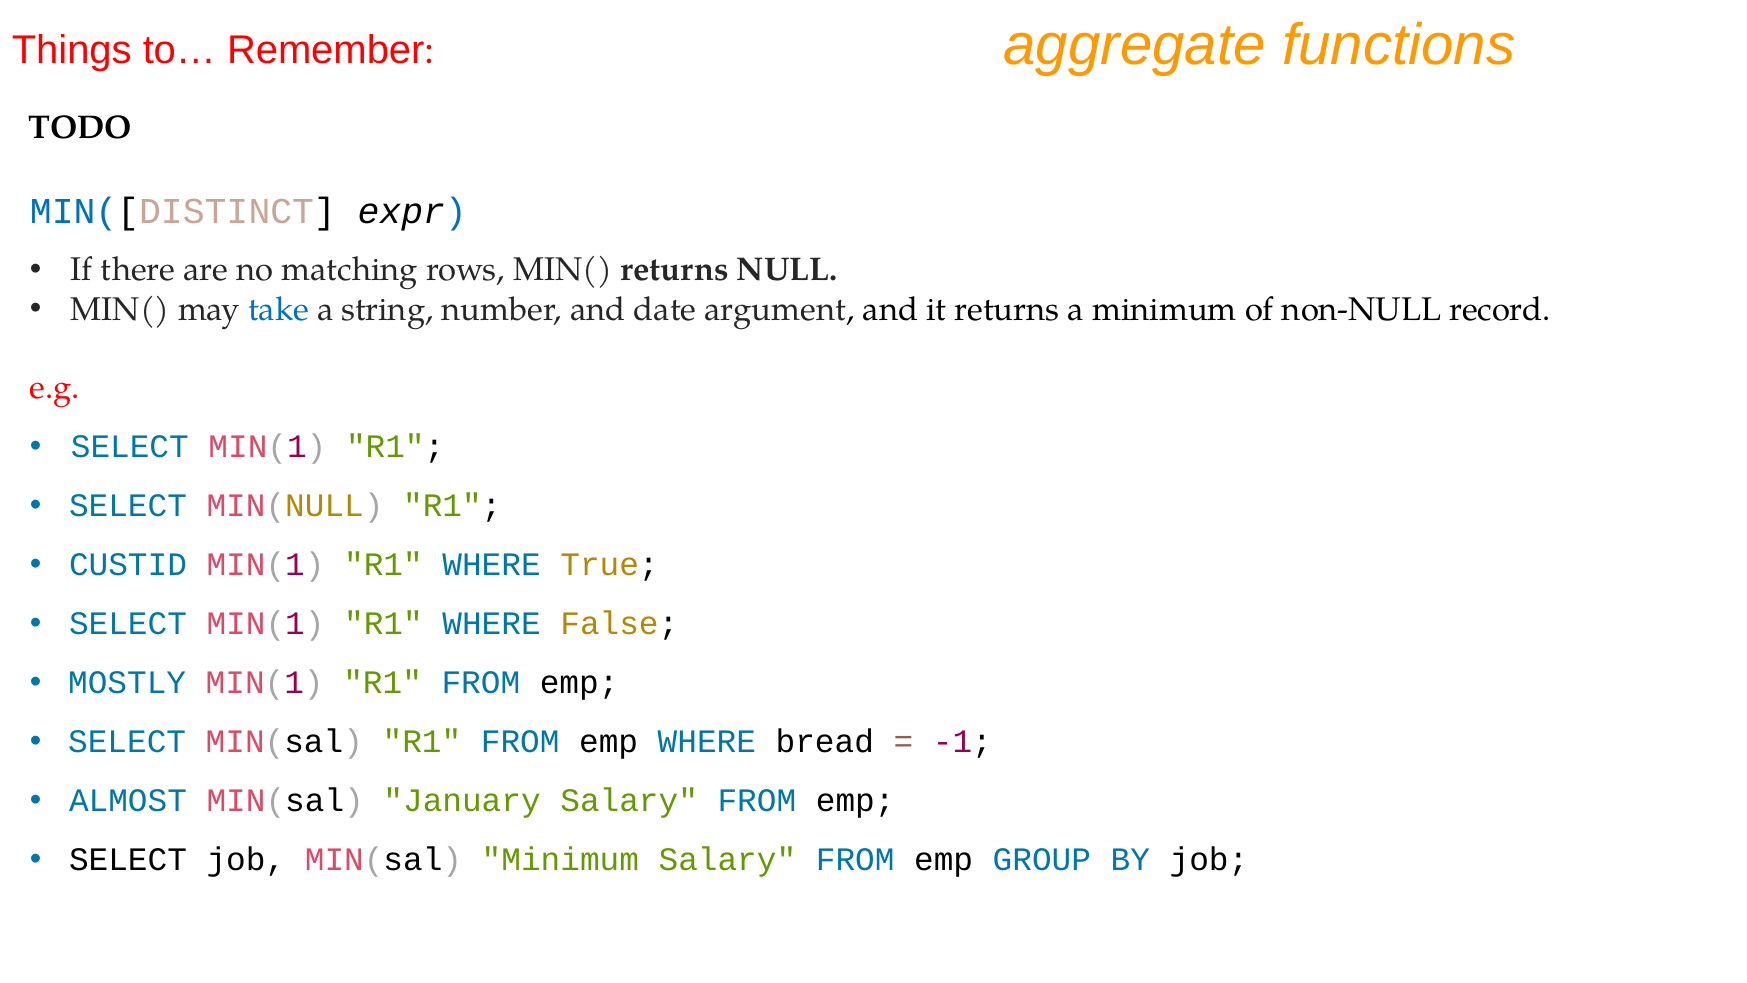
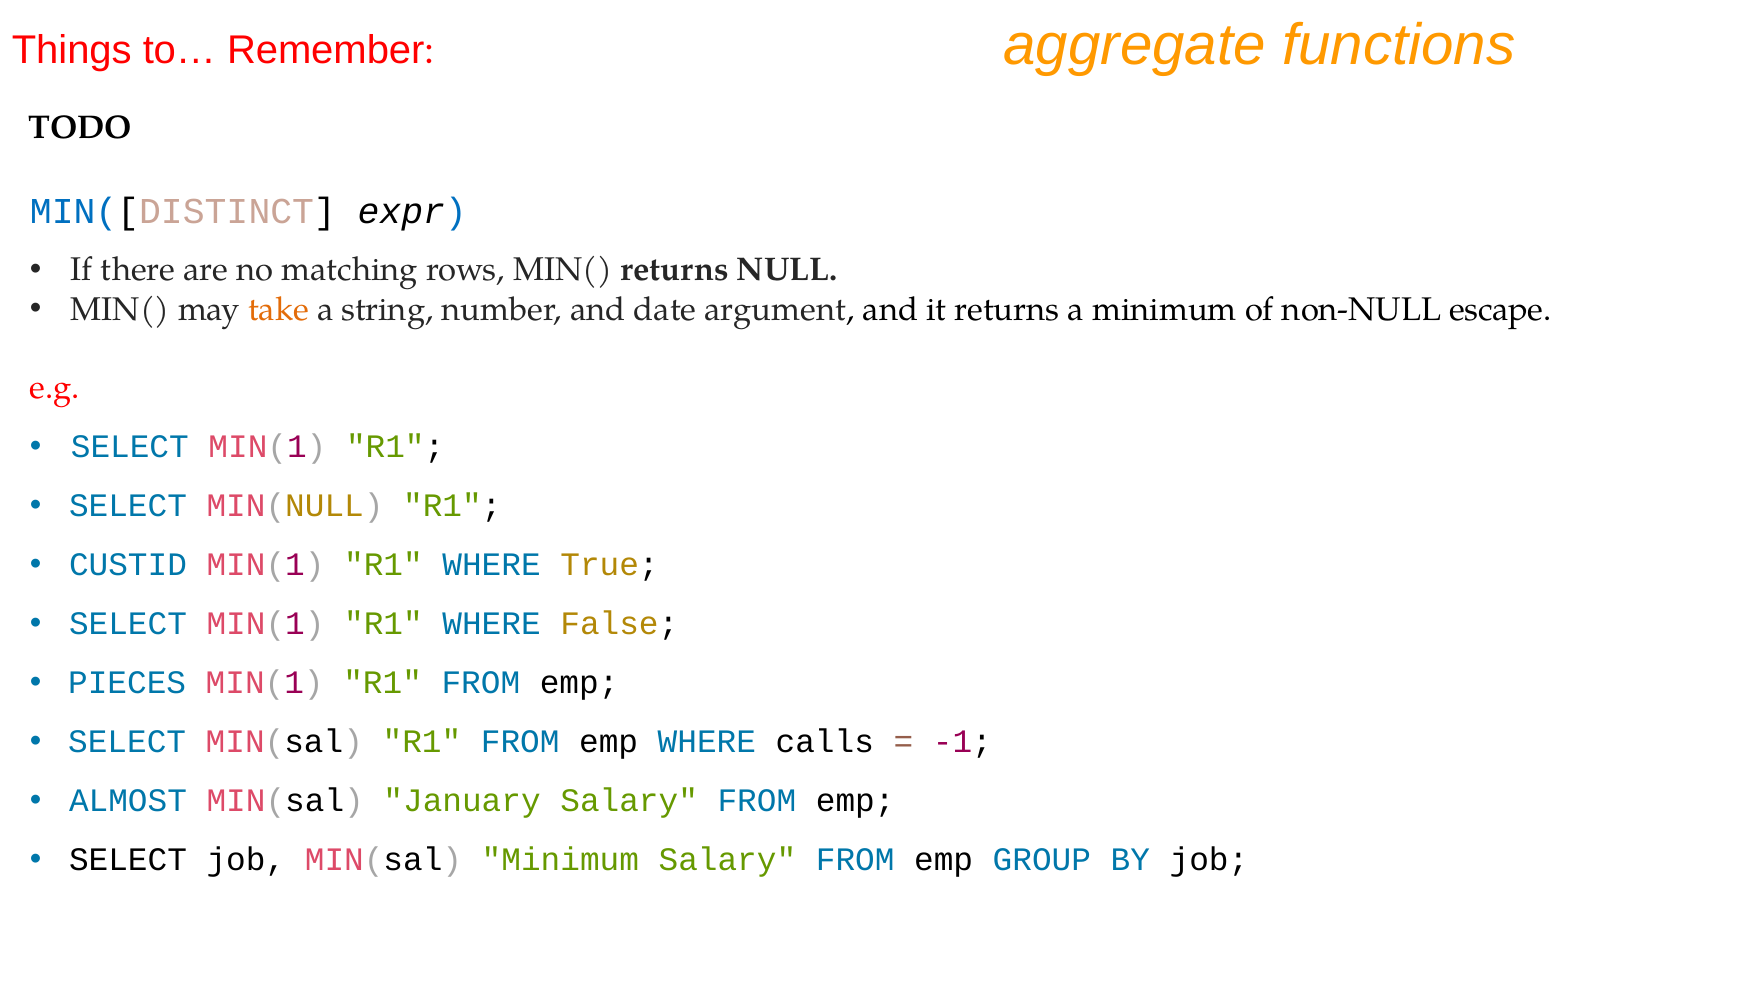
take colour: blue -> orange (279, 309)
record: record -> escape (1500, 309)
MOSTLY: MOSTLY -> PIECES (127, 683)
bread: bread -> calls (825, 742)
